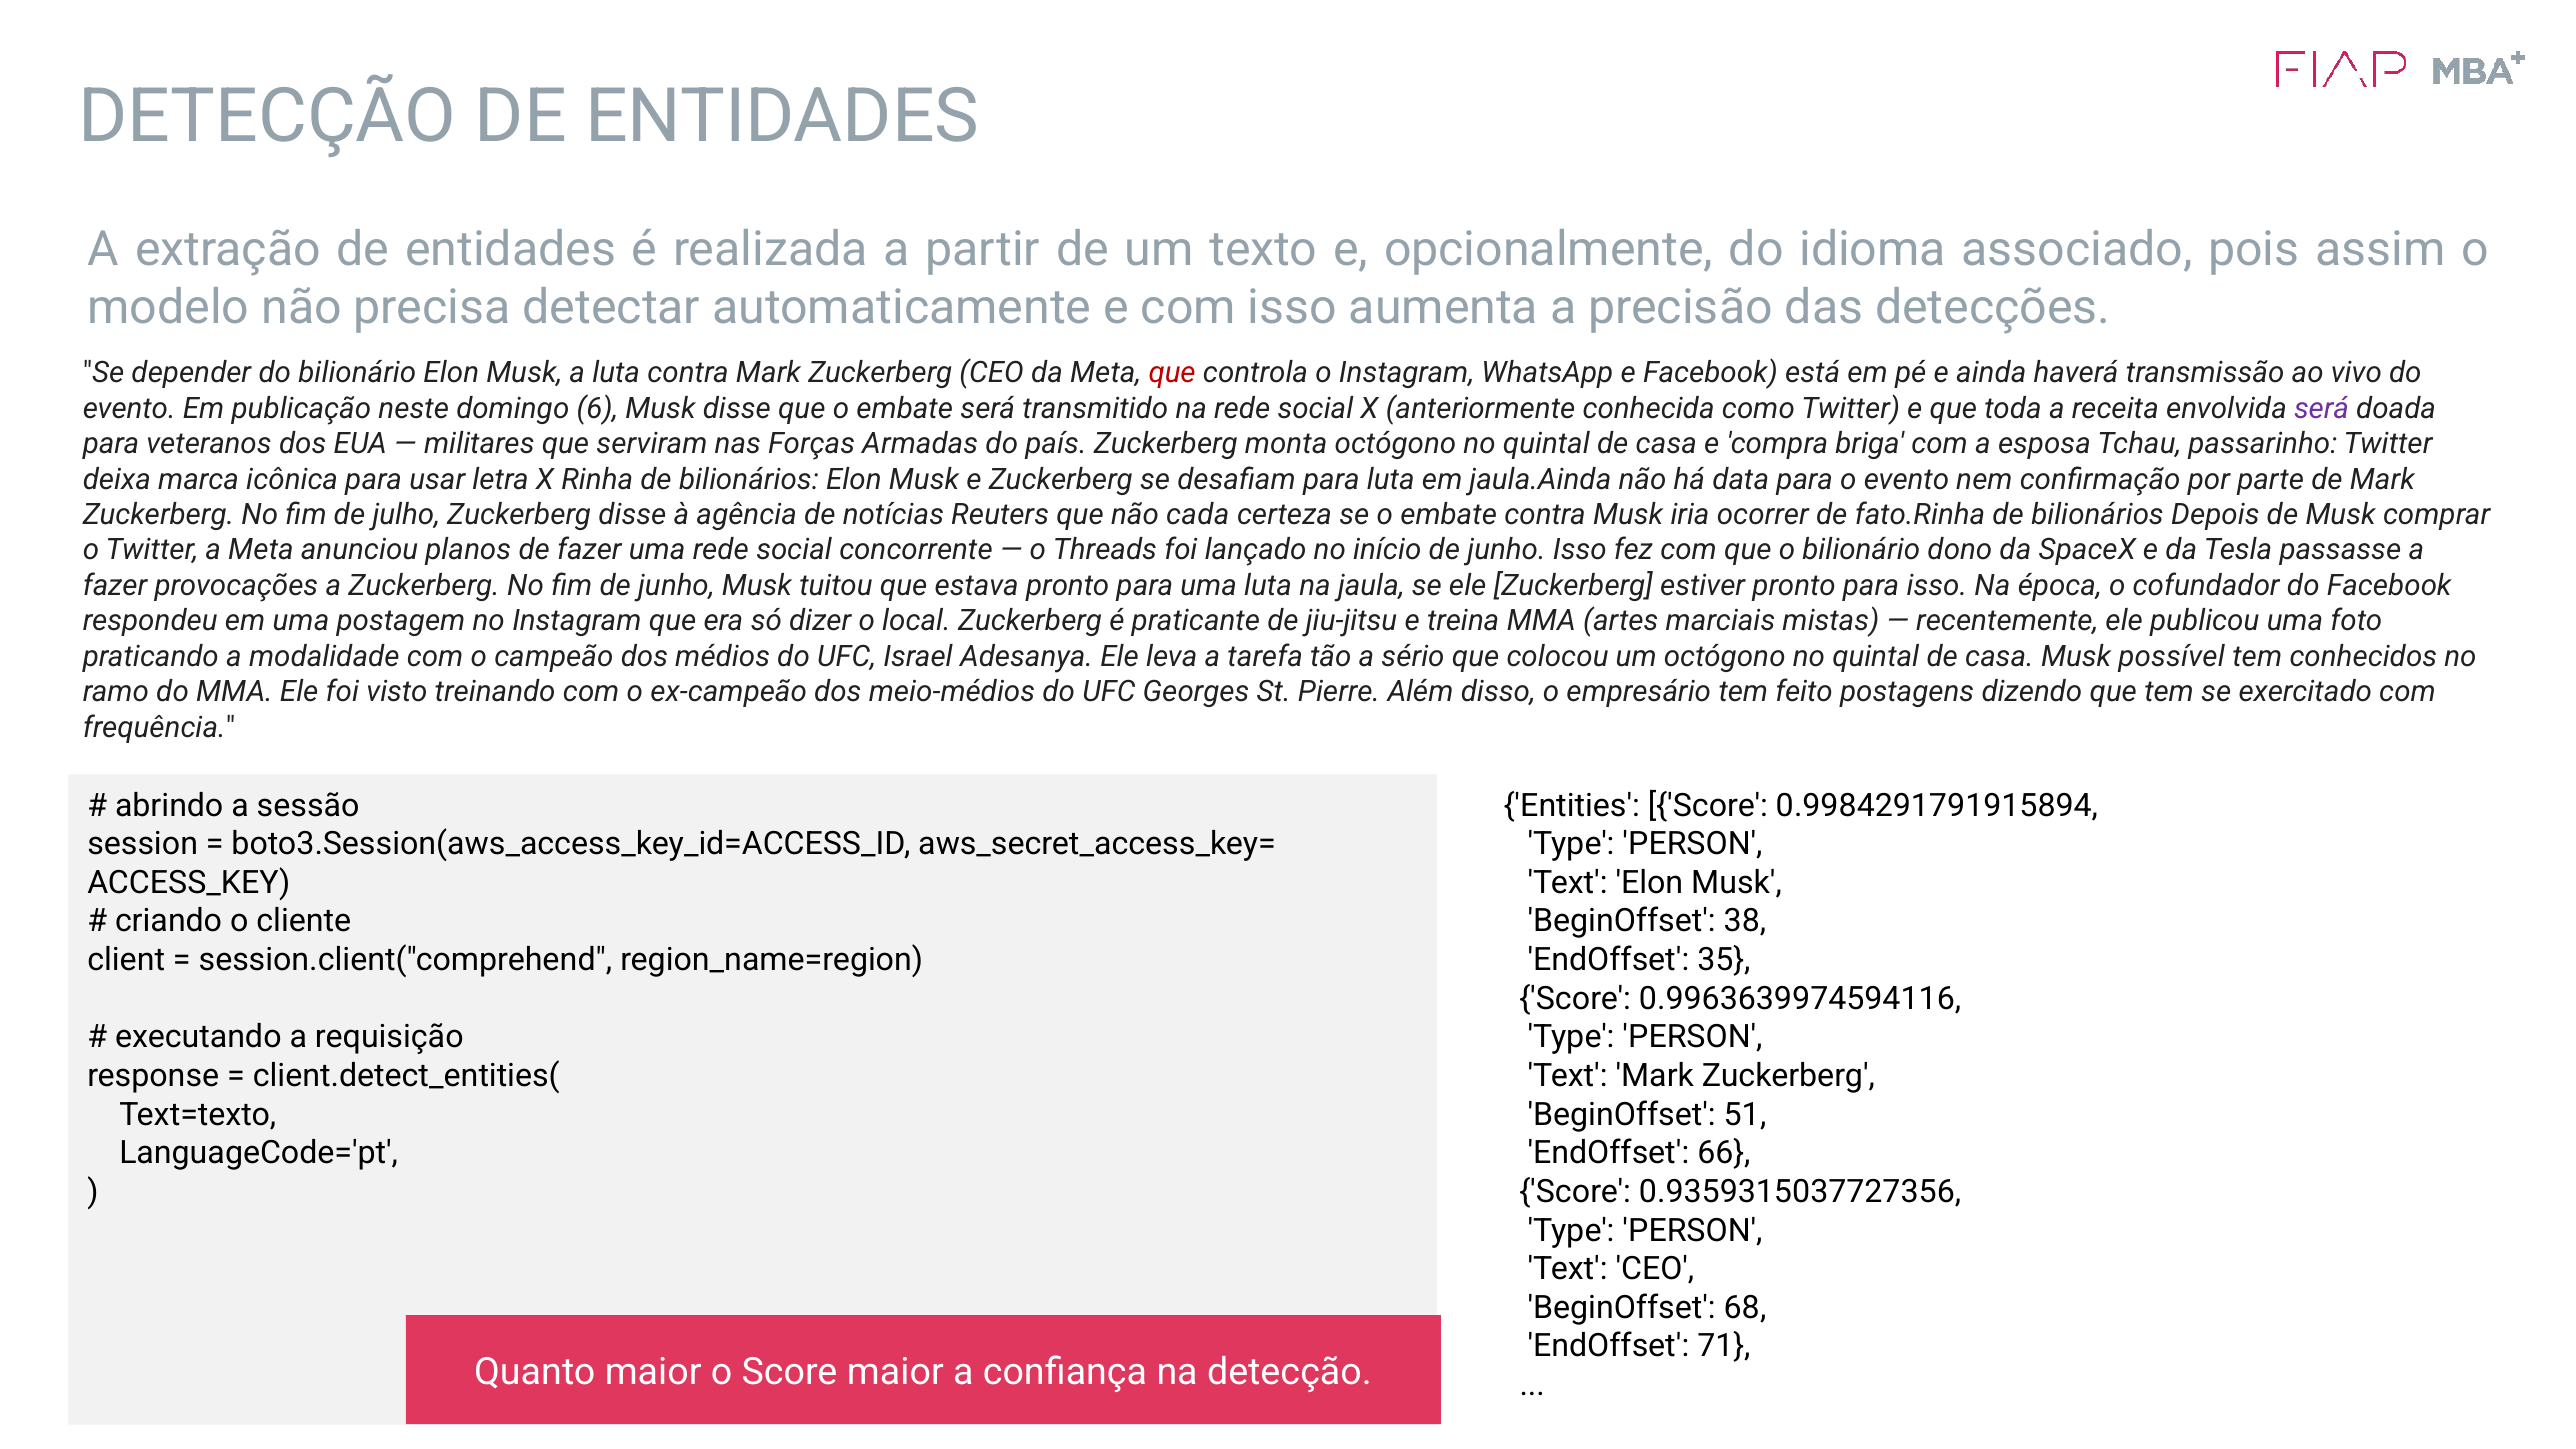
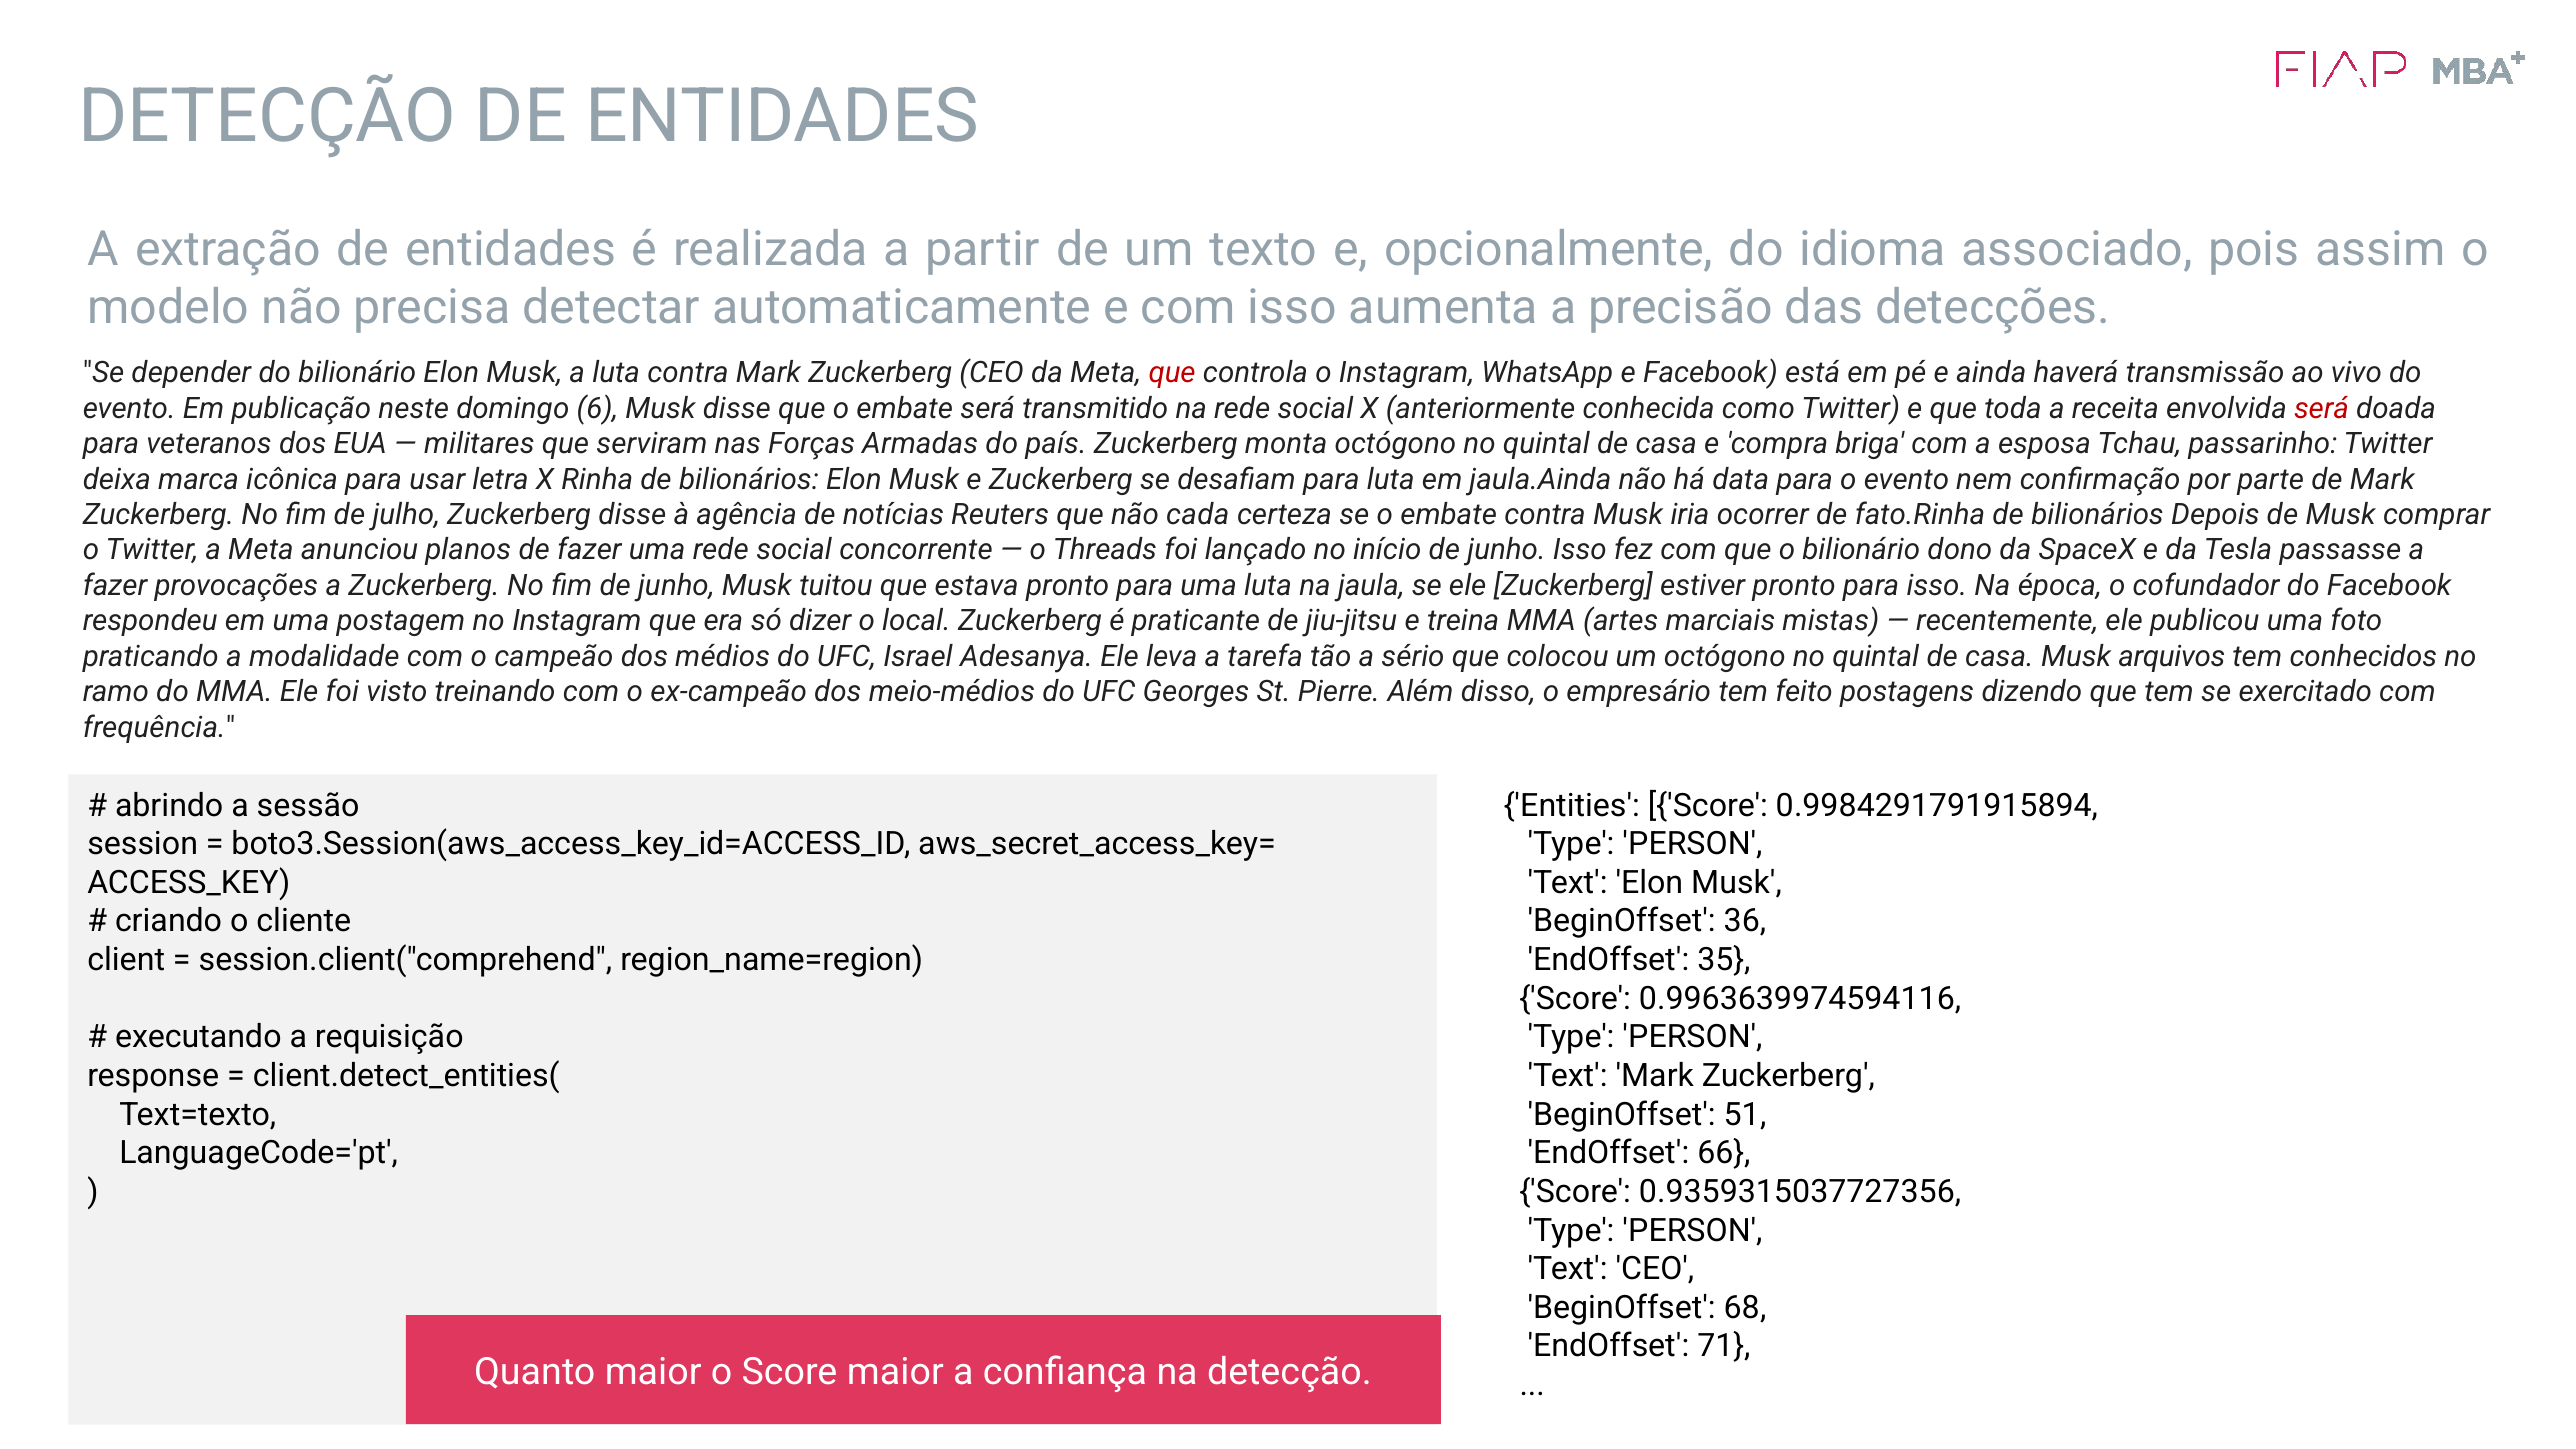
será colour: purple -> red (2322, 408)
possível: possível -> arquivos (2172, 657)
38: 38 -> 36 (1745, 921)
